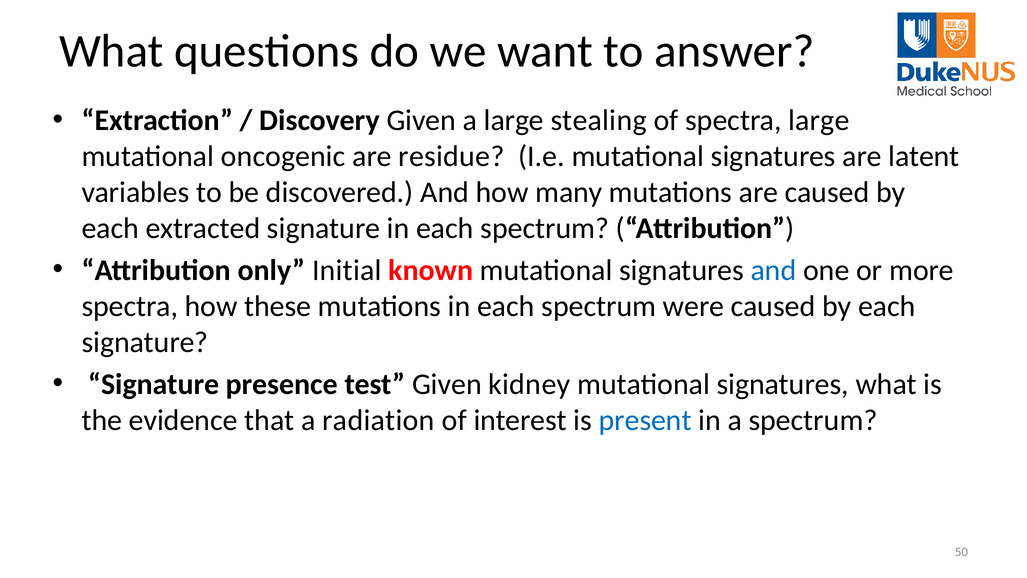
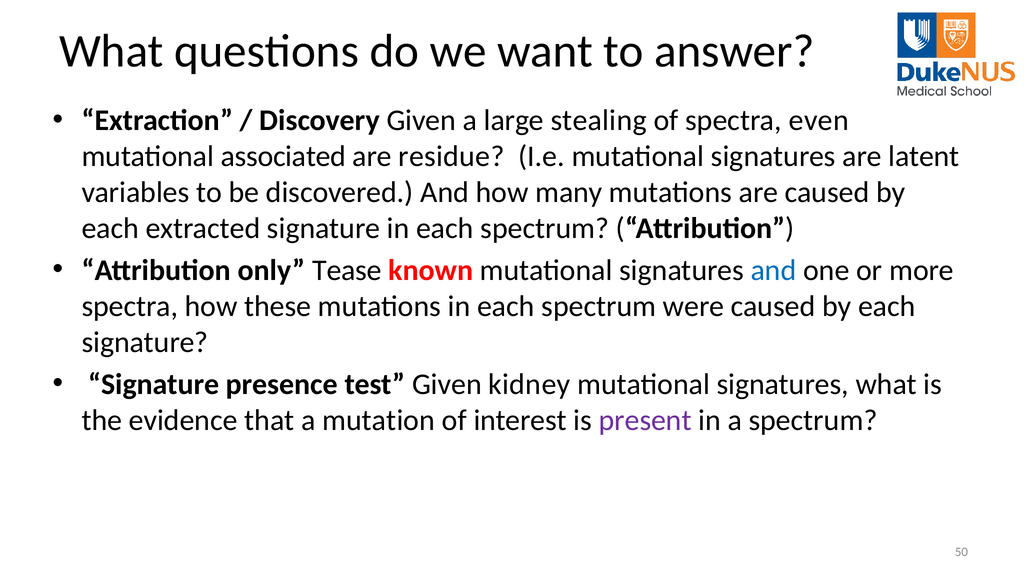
spectra large: large -> even (819, 120)
oncogenic: oncogenic -> associated (283, 156)
Initial: Initial -> Tease (347, 270)
radiation: radiation -> mutation (379, 420)
present colour: blue -> purple (645, 420)
